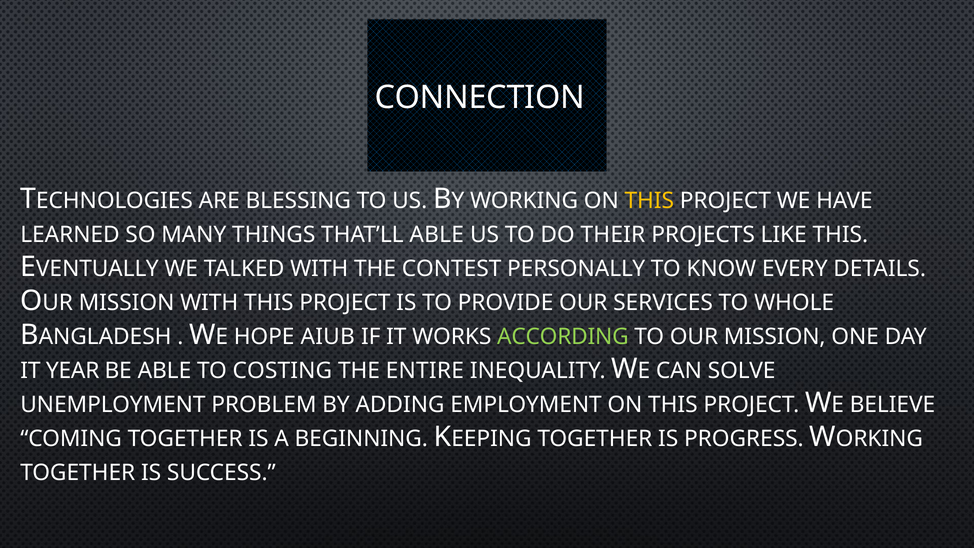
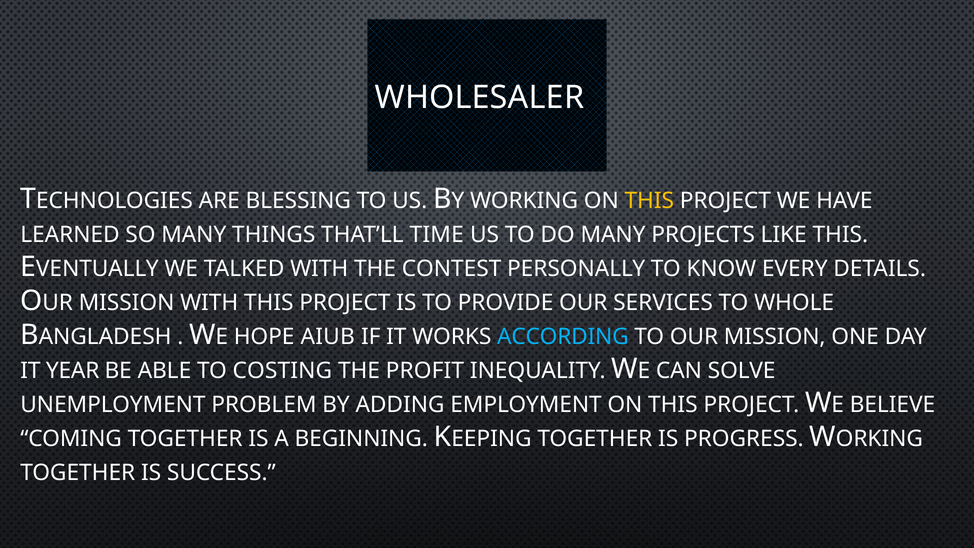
CONNECTION: CONNECTION -> WHOLESALER (479, 98)
THAT’LL ABLE: ABLE -> TIME (437, 235)
DO THEIR: THEIR -> MANY (613, 235)
ACCORDING colour: light green -> light blue (563, 337)
ENTIRE: ENTIRE -> PROFIT (425, 371)
